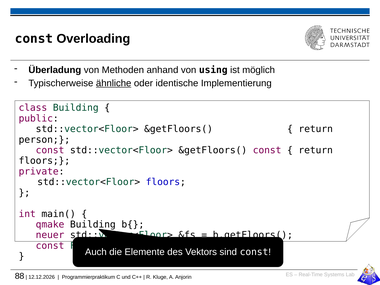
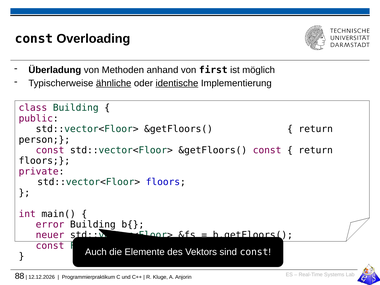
using: using -> first (213, 70)
identische underline: none -> present (177, 83)
qmake: qmake -> error (50, 224)
